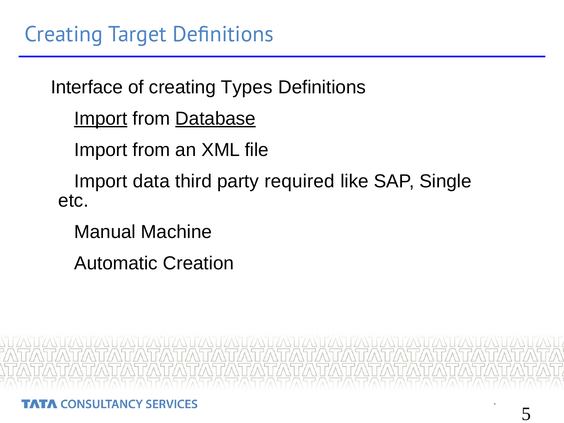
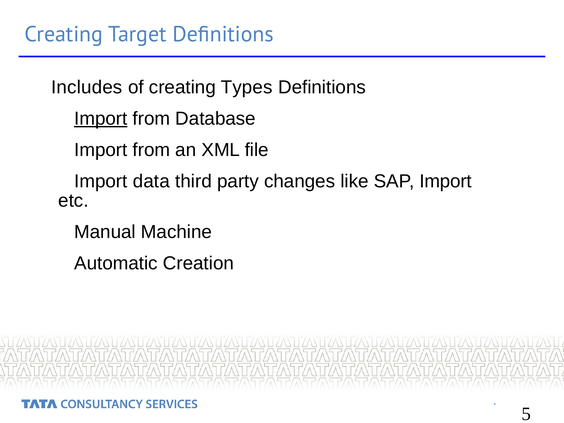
Interface: Interface -> Includes (87, 87)
Database underline: present -> none (216, 119)
required: required -> changes (300, 181)
SAP Single: Single -> Import (446, 181)
